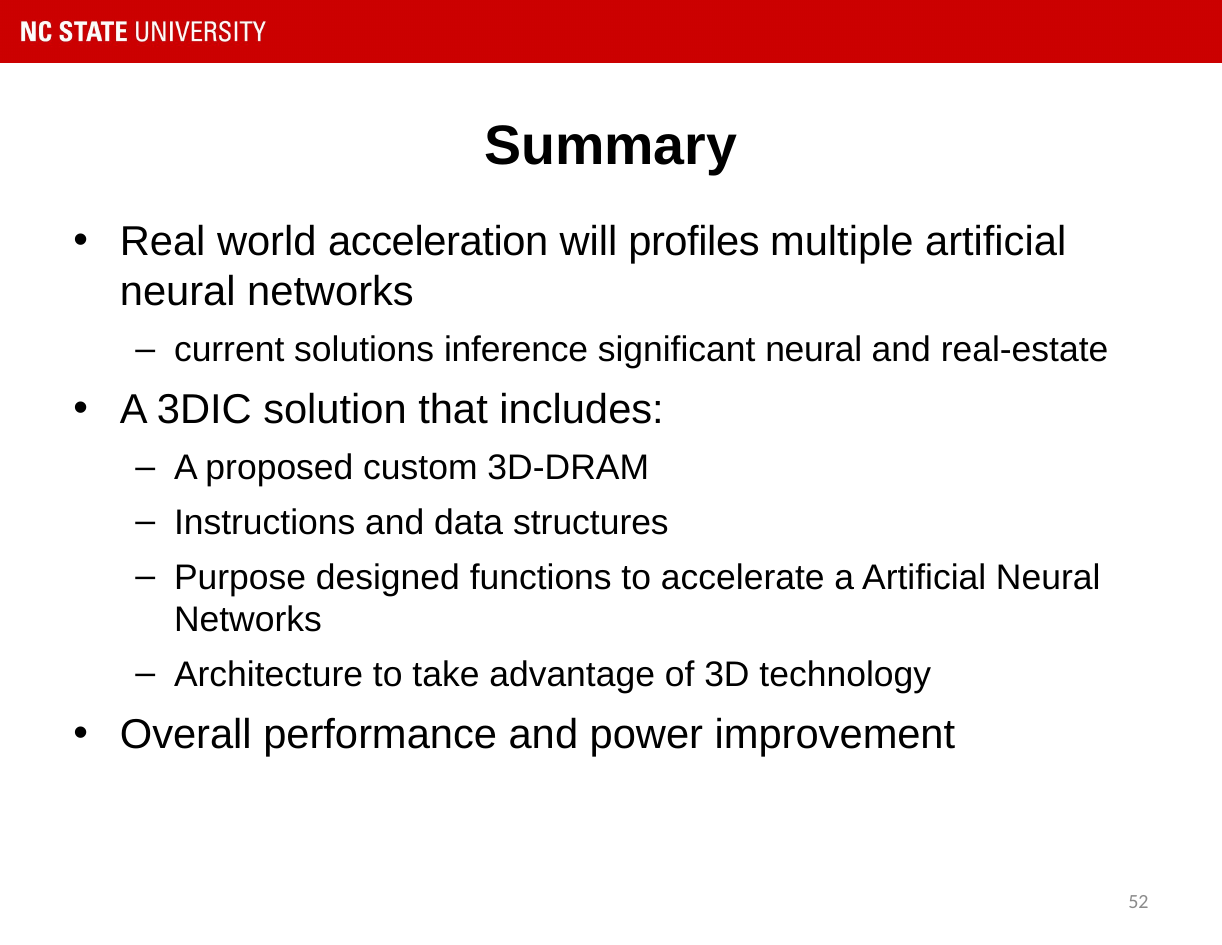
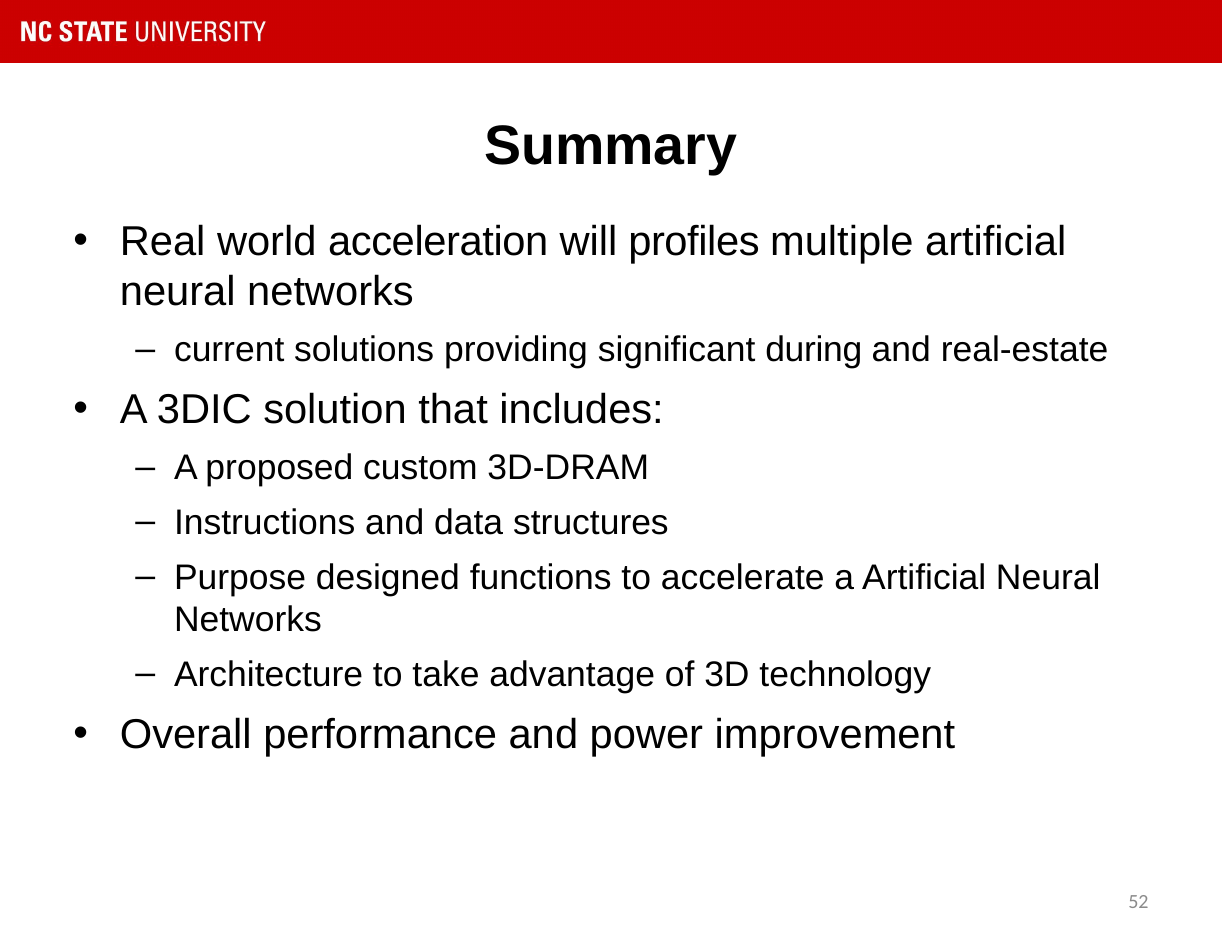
inference: inference -> providing (516, 350)
significant neural: neural -> during (814, 350)
